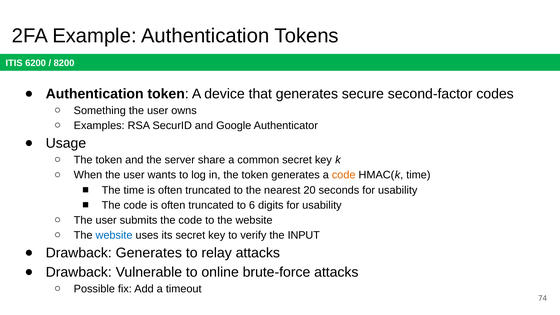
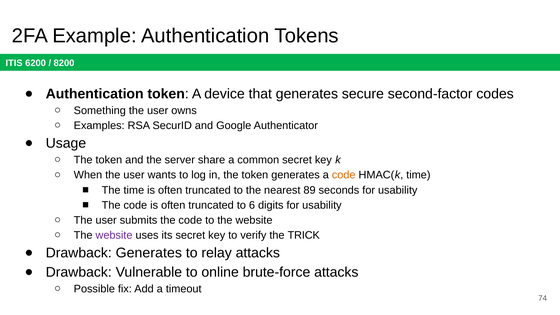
20: 20 -> 89 (310, 190)
website colour: blue -> purple (114, 235)
INPUT: INPUT -> TRICK (304, 235)
